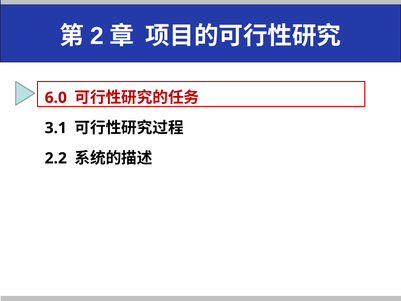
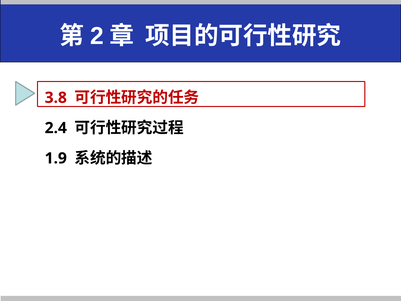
6.0: 6.0 -> 3.8 (56, 98)
3.1: 3.1 -> 2.4 (56, 128)
2.2: 2.2 -> 1.9 (56, 158)
